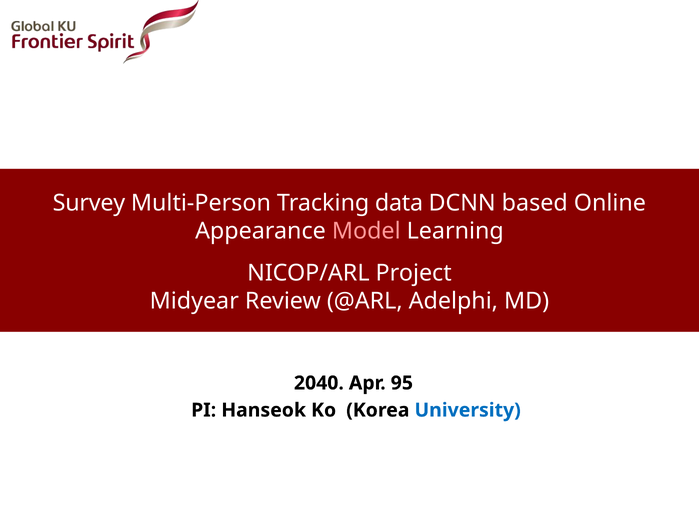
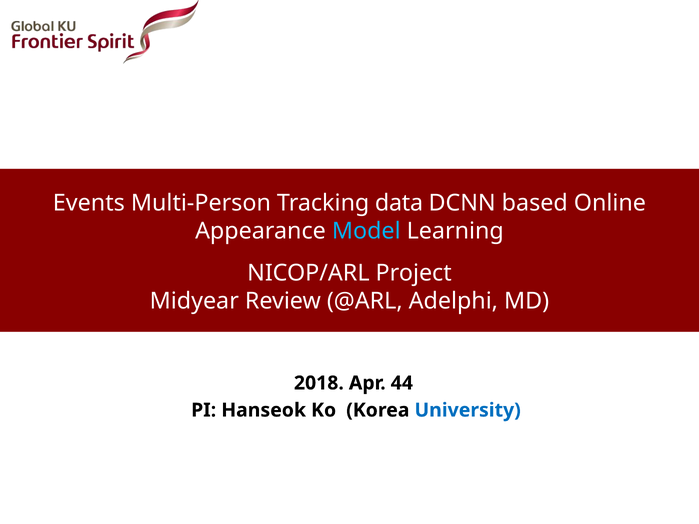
Survey: Survey -> Events (89, 203)
Model colour: pink -> light blue (366, 231)
2040: 2040 -> 2018 (319, 383)
95: 95 -> 44 (402, 383)
